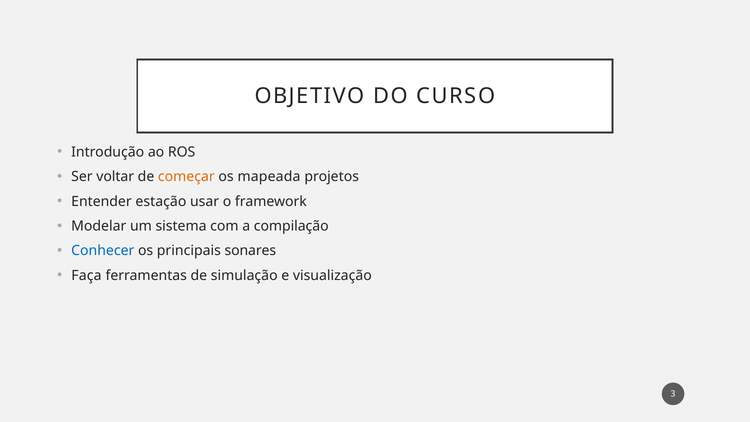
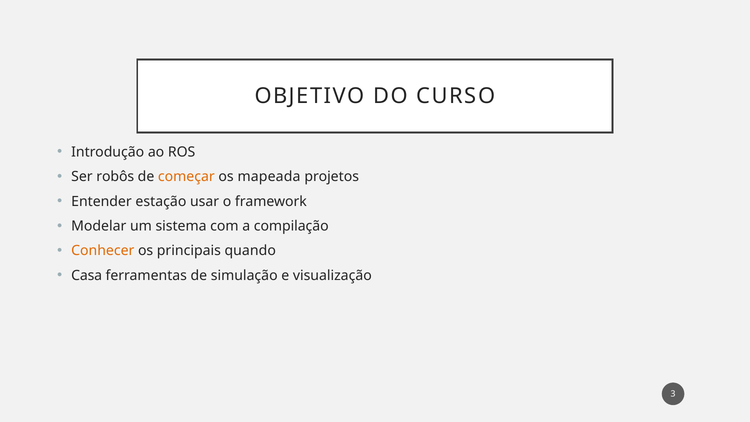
voltar: voltar -> robôs (115, 177)
Conhecer colour: blue -> orange (103, 251)
sonares: sonares -> quando (250, 251)
Faça: Faça -> Casa (87, 275)
